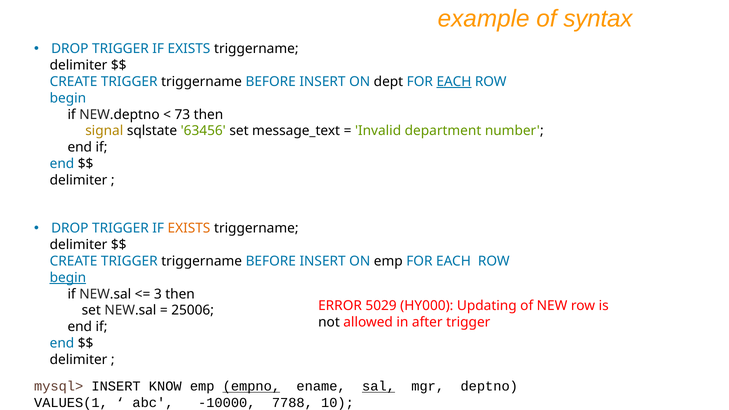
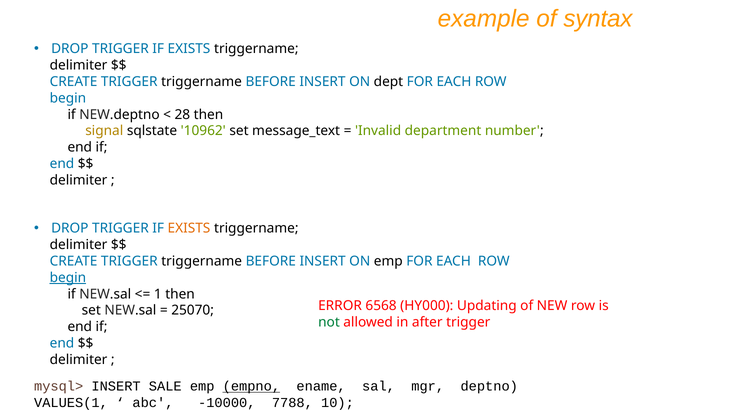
EACH underline: present -> none (454, 82)
73: 73 -> 28 (182, 115)
63456: 63456 -> 10962 (203, 131)
3: 3 -> 1 (158, 294)
5029: 5029 -> 6568 (381, 306)
25006: 25006 -> 25070 (193, 311)
not colour: black -> green (329, 322)
KNOW: KNOW -> SALE (165, 386)
sal underline: present -> none (379, 386)
